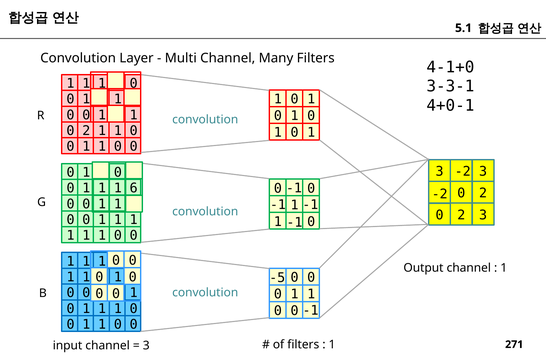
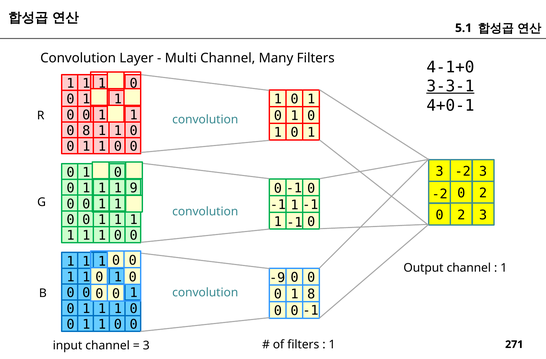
3-3-1 underline: none -> present (450, 86)
2: 2 -> 8 (86, 131)
6: 6 -> 9 (134, 188)
-5: -5 -> -9 (277, 278)
1: 1 -> 8 (311, 294)
